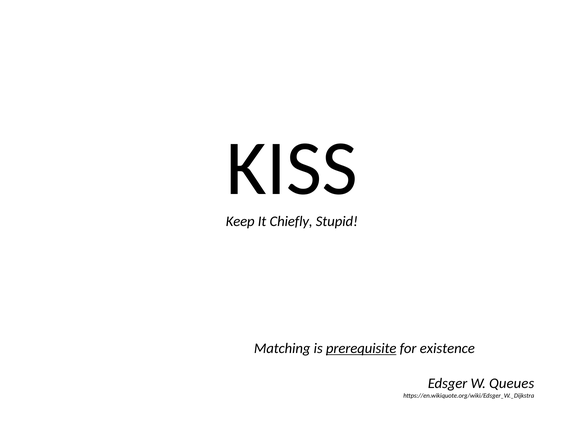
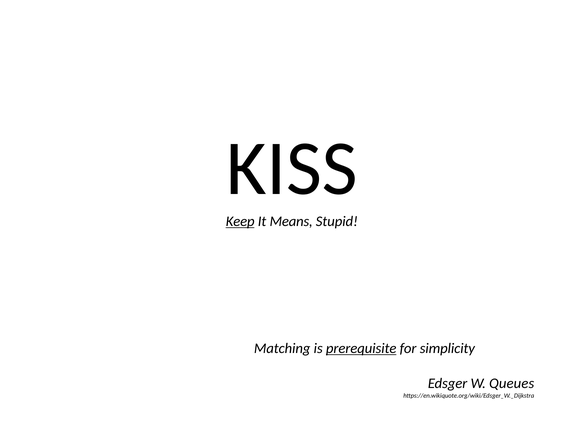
Keep underline: none -> present (240, 221)
Chiefly: Chiefly -> Means (291, 221)
existence: existence -> simplicity (447, 348)
